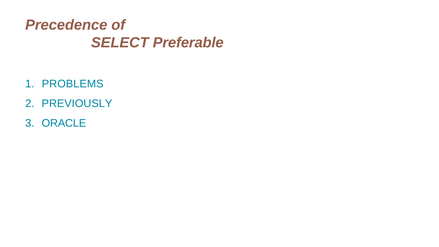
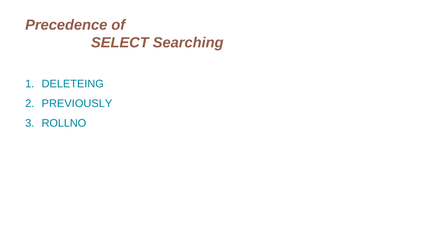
Preferable: Preferable -> Searching (188, 43)
PROBLEMS: PROBLEMS -> DELETEING (73, 84)
ORACLE: ORACLE -> ROLLNO (64, 123)
